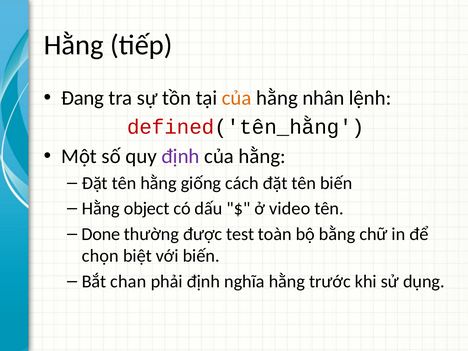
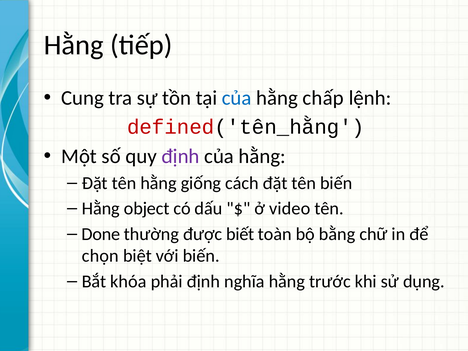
Đang: Đang -> Cung (83, 98)
của colour: orange -> blue (237, 98)
nhân: nhân -> chấp (323, 98)
test: test -> biết (240, 234)
chan: chan -> khóa (128, 281)
